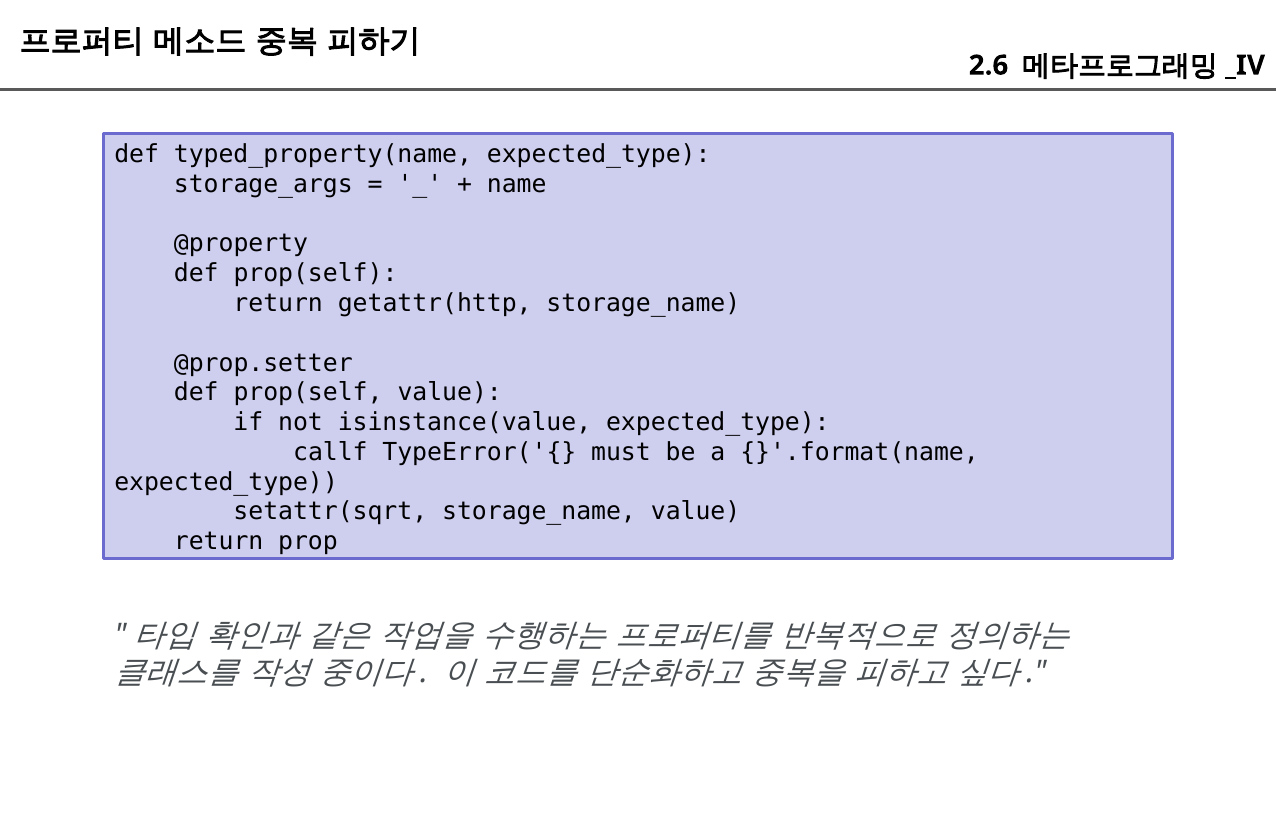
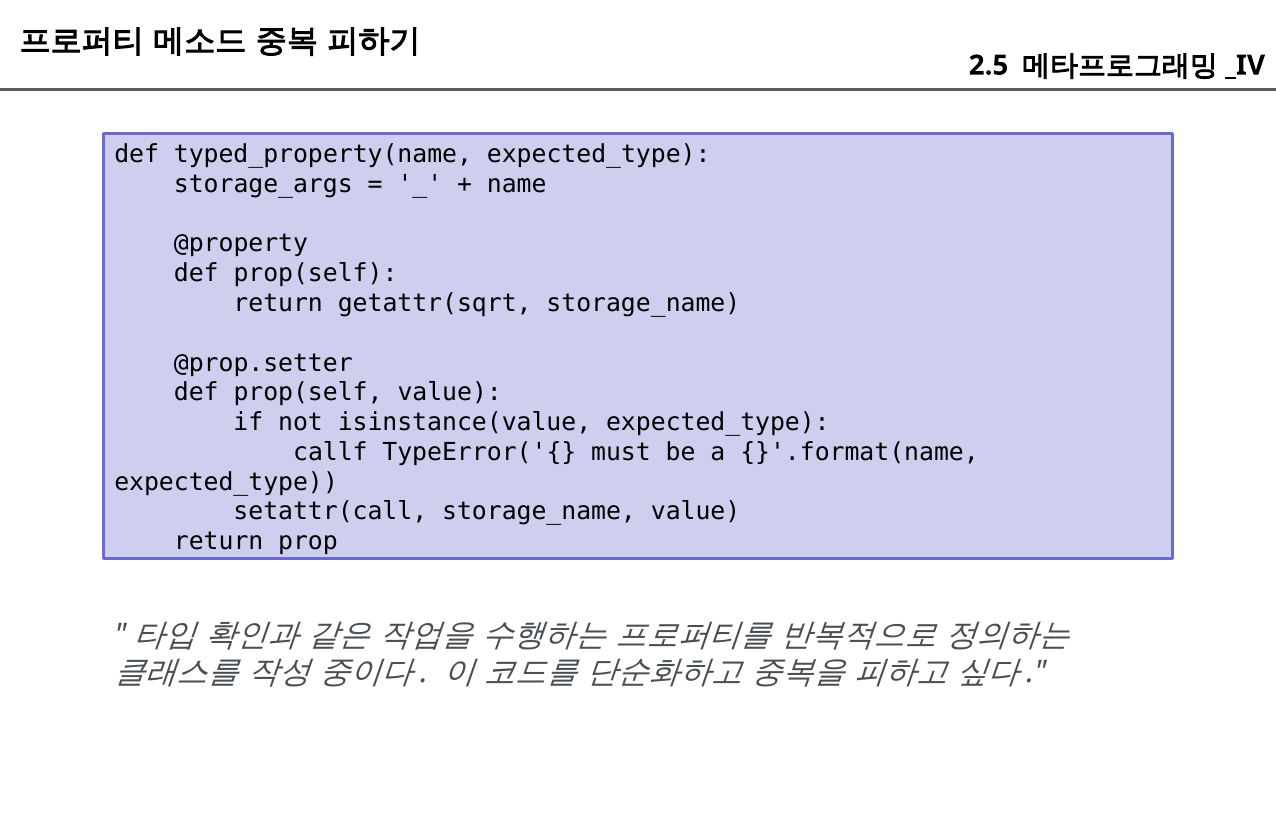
2.6: 2.6 -> 2.5 (989, 65)
getattr(http: getattr(http -> getattr(sqrt (435, 303)
setattr(sqrt: setattr(sqrt -> setattr(call (330, 512)
